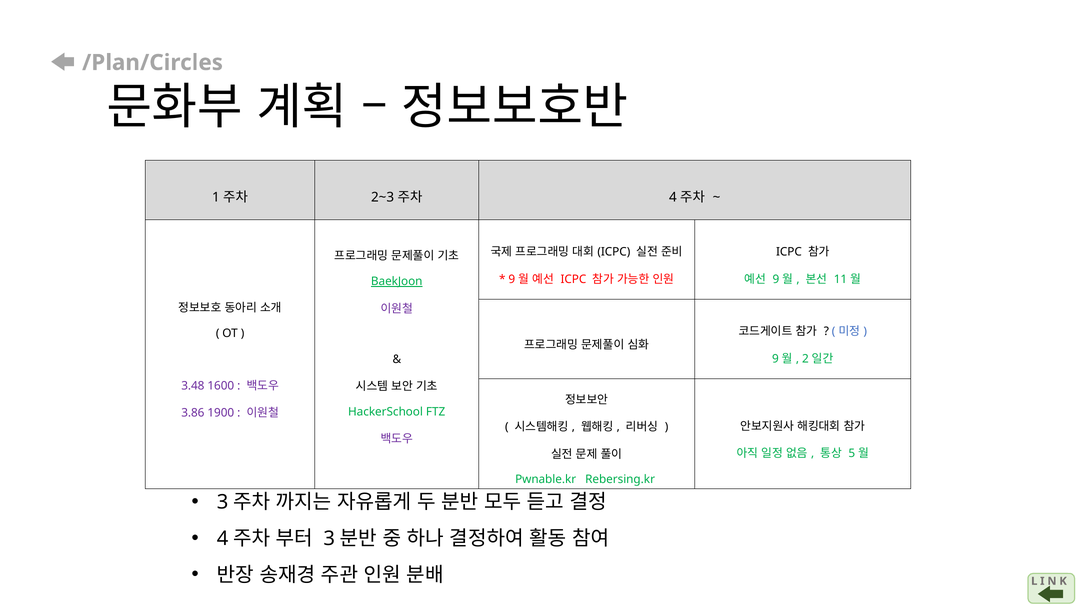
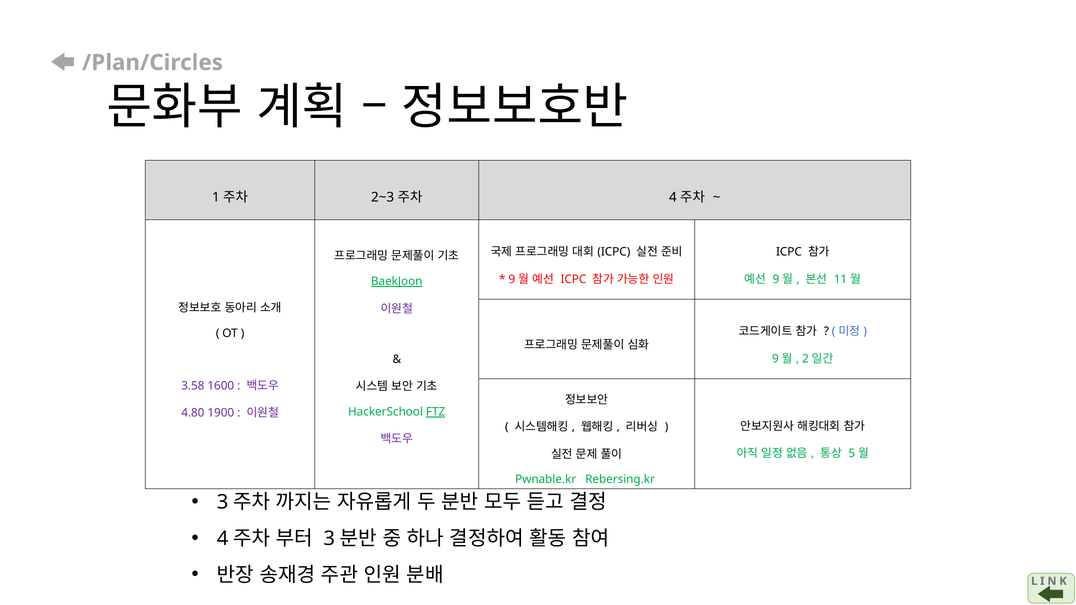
3.48: 3.48 -> 3.58 (193, 386)
FTZ underline: none -> present (436, 412)
3.86: 3.86 -> 4.80 (193, 413)
